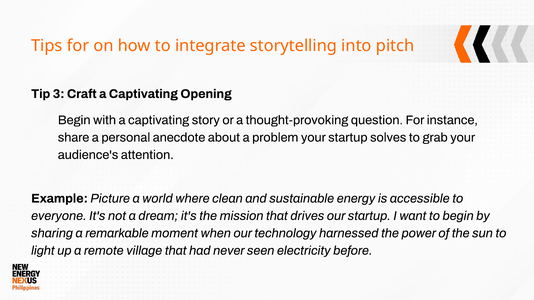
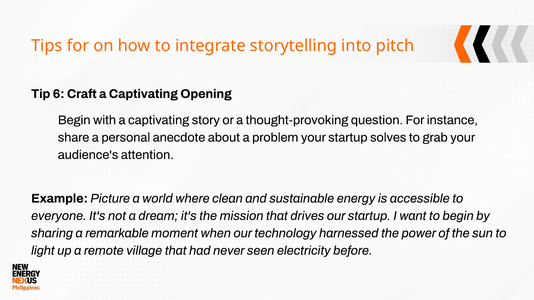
3: 3 -> 6 (59, 94)
